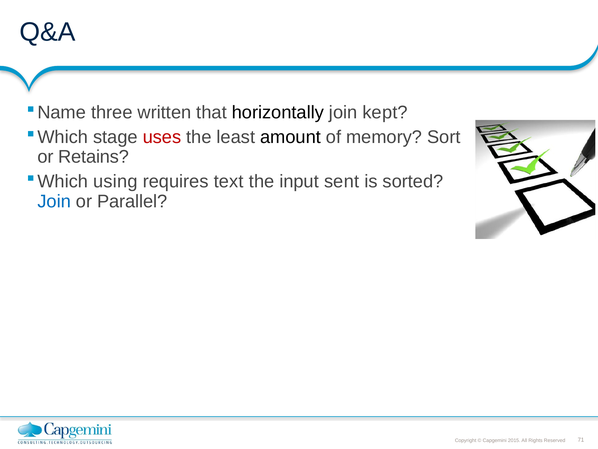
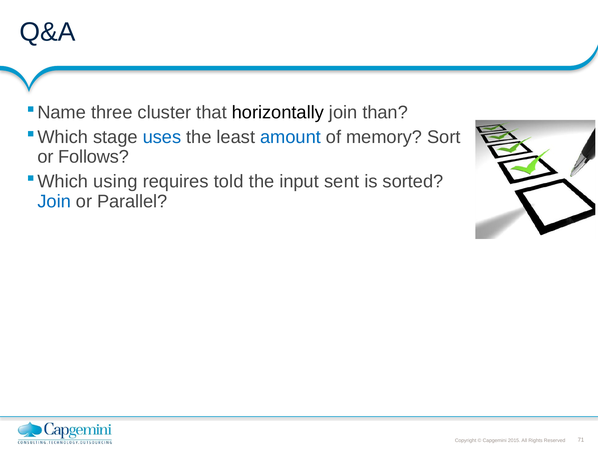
written: written -> cluster (164, 112)
kept: kept -> than (385, 112)
uses colour: red -> blue (162, 137)
amount colour: black -> blue (290, 137)
Retains: Retains -> Follows (94, 157)
text: text -> told (229, 181)
